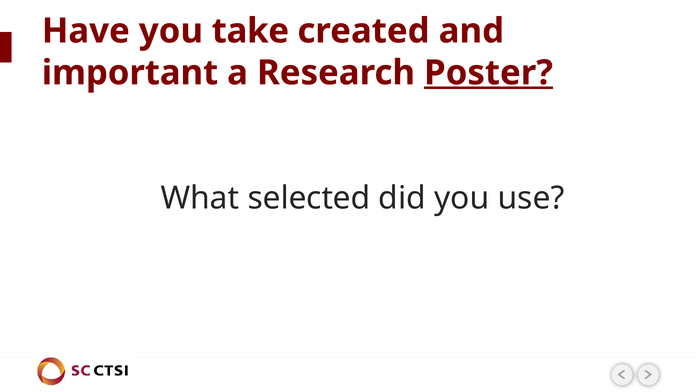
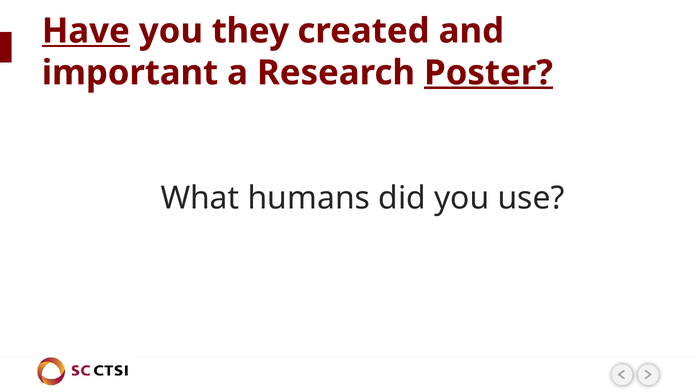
Have underline: none -> present (86, 31)
take: take -> they (250, 31)
selected: selected -> humans (309, 198)
